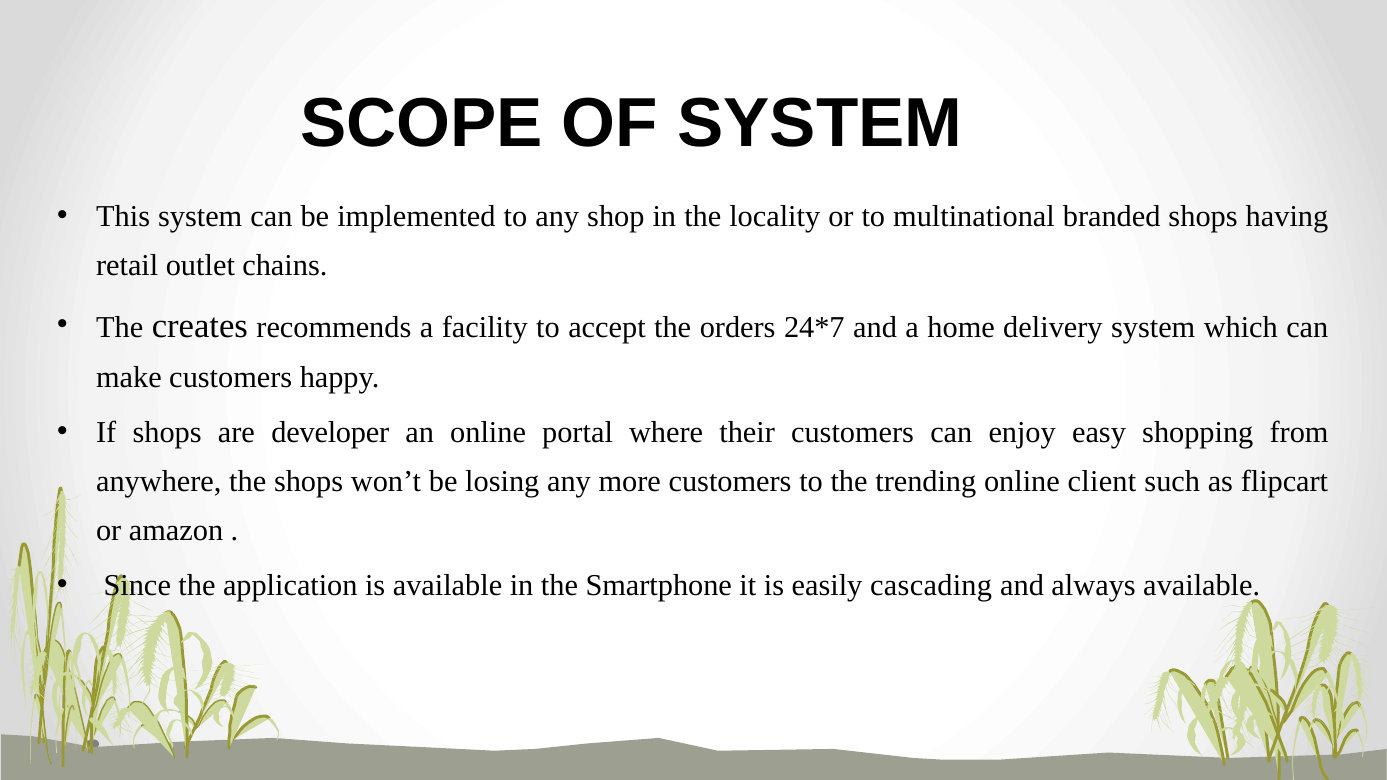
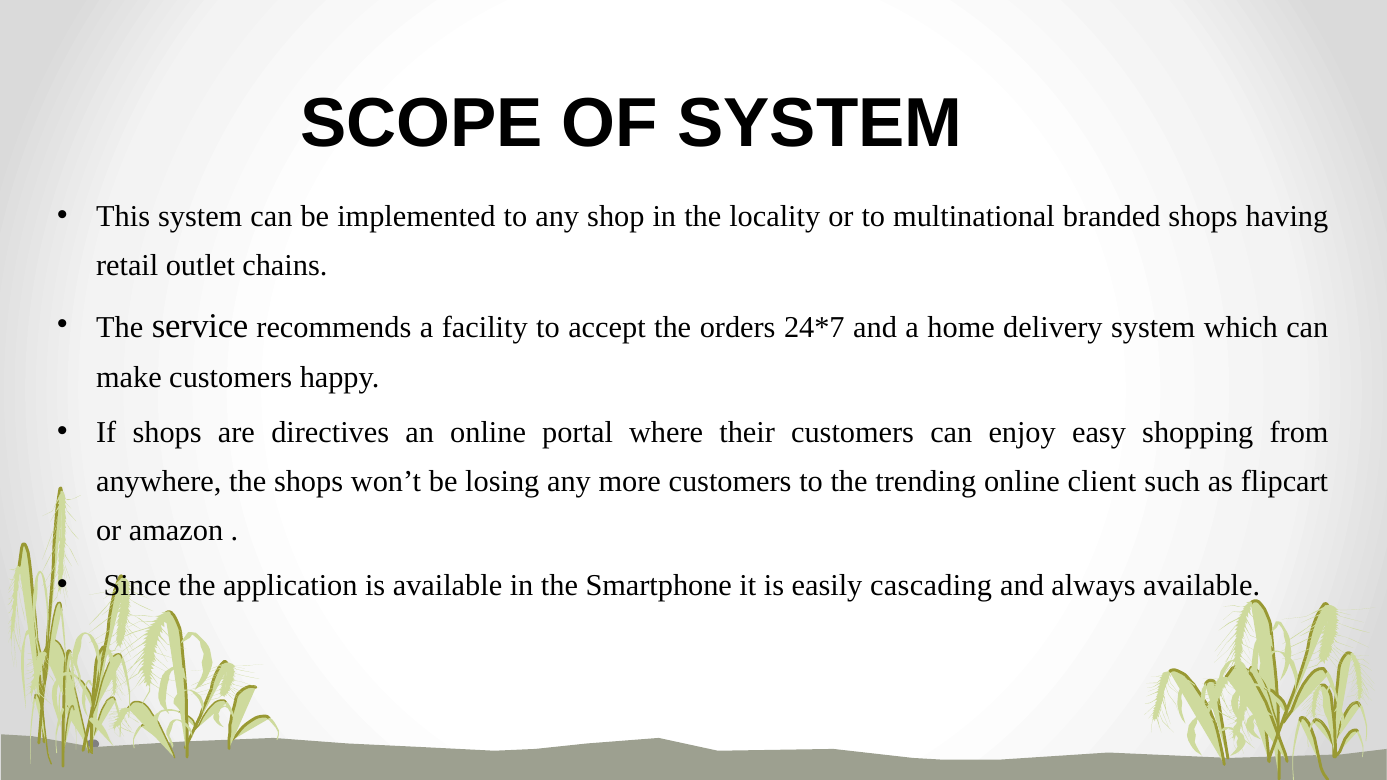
creates: creates -> service (200, 326)
developer: developer -> directives (330, 432)
